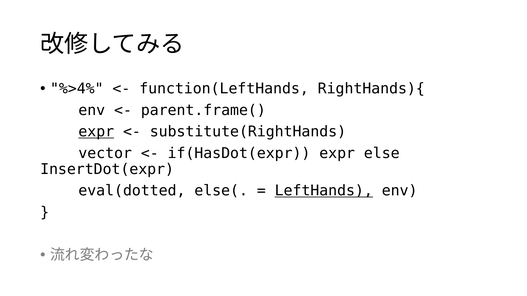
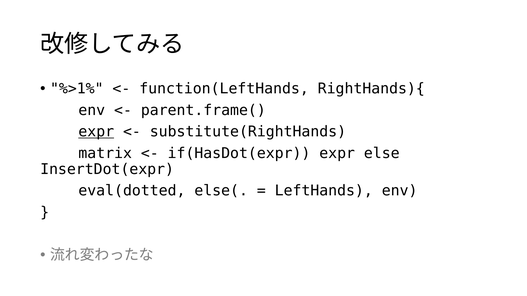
%>4%: %>4% -> %>1% (77, 89)
vector: vector -> matrix (105, 153)
LeftHands underline: present -> none (324, 191)
